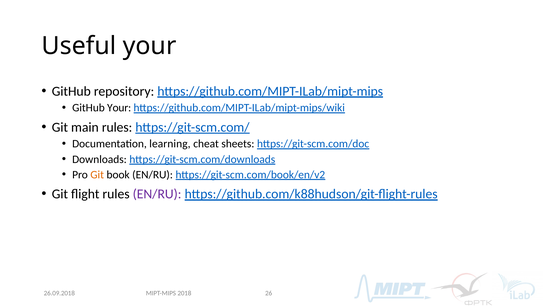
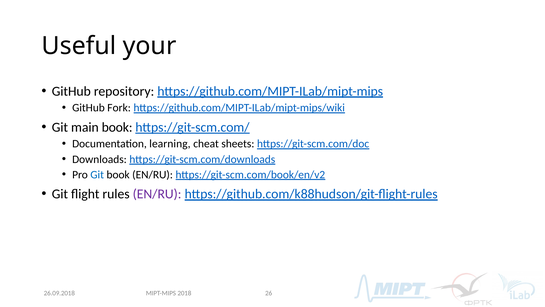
GitHub Your: Your -> Fork (119, 108)
main rules: rules -> book (117, 127)
Git colour: orange -> blue (97, 174)
